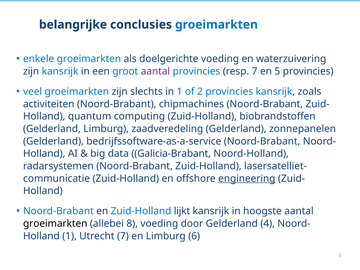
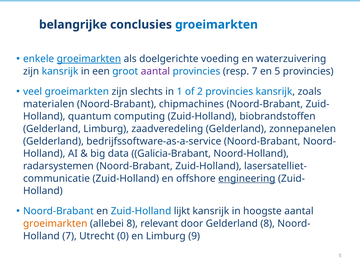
groeimarkten underline: none -> present (89, 59)
activiteiten: activiteiten -> materialen (49, 104)
groeimarkten colour: black -> orange (55, 224)
8 voeding: voeding -> relevant (159, 224)
Gelderland 4: 4 -> 8 (268, 224)
1: 1 -> 7 (69, 236)
Utrecht 7: 7 -> 0 (123, 236)
6: 6 -> 9 (194, 236)
